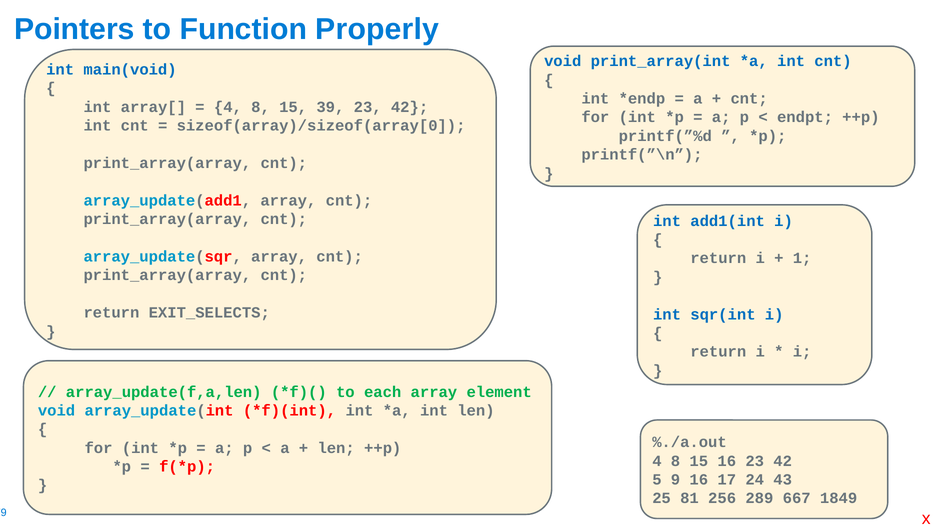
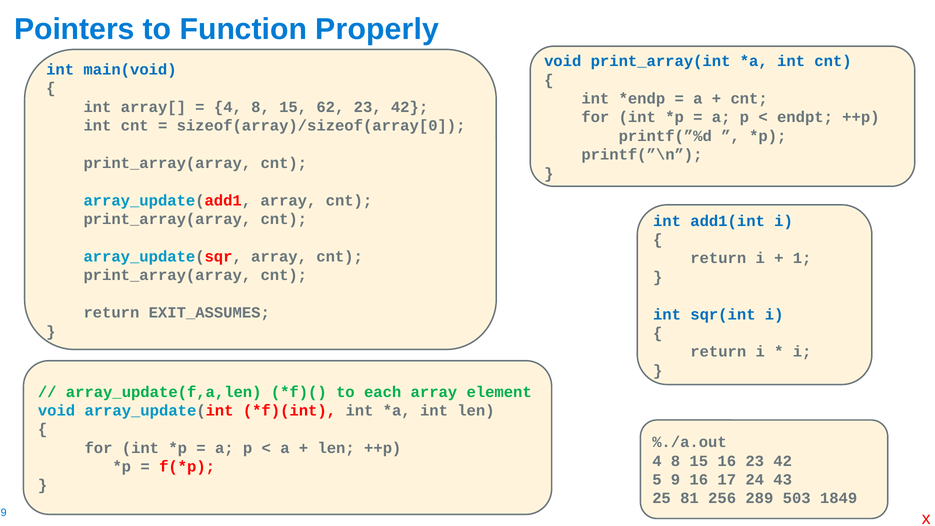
39: 39 -> 62 (330, 107)
EXIT_SELECTS: EXIT_SELECTS -> EXIT_ASSUMES (209, 313)
667: 667 -> 503 (797, 498)
